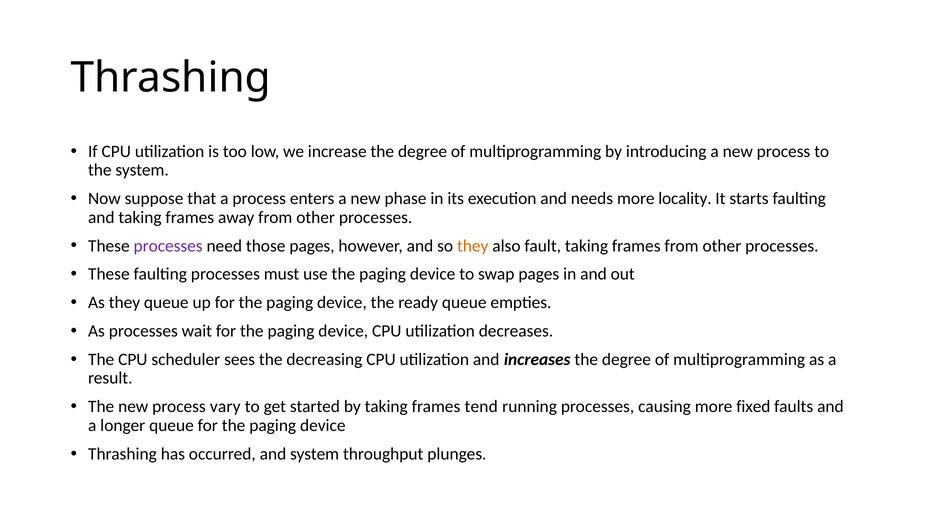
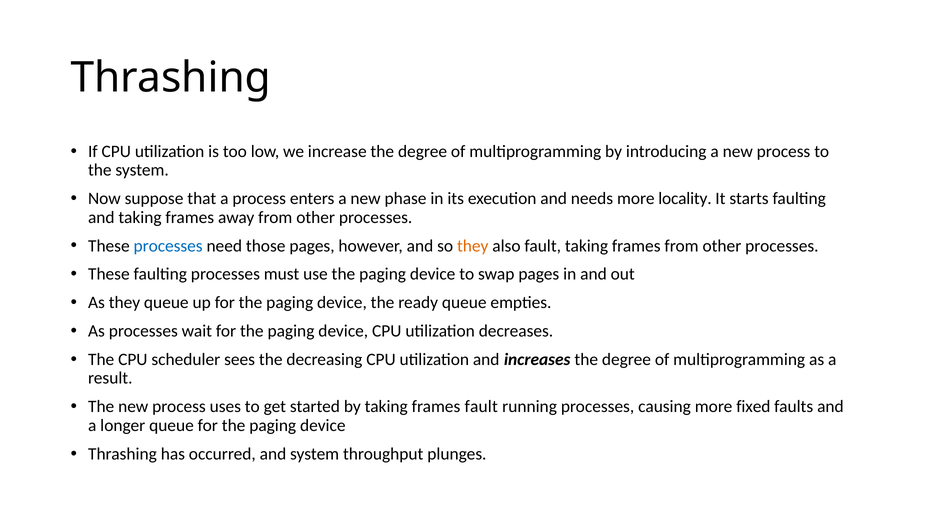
processes colour: purple -> blue (168, 246)
vary: vary -> uses (225, 407)
frames tend: tend -> fault (481, 407)
